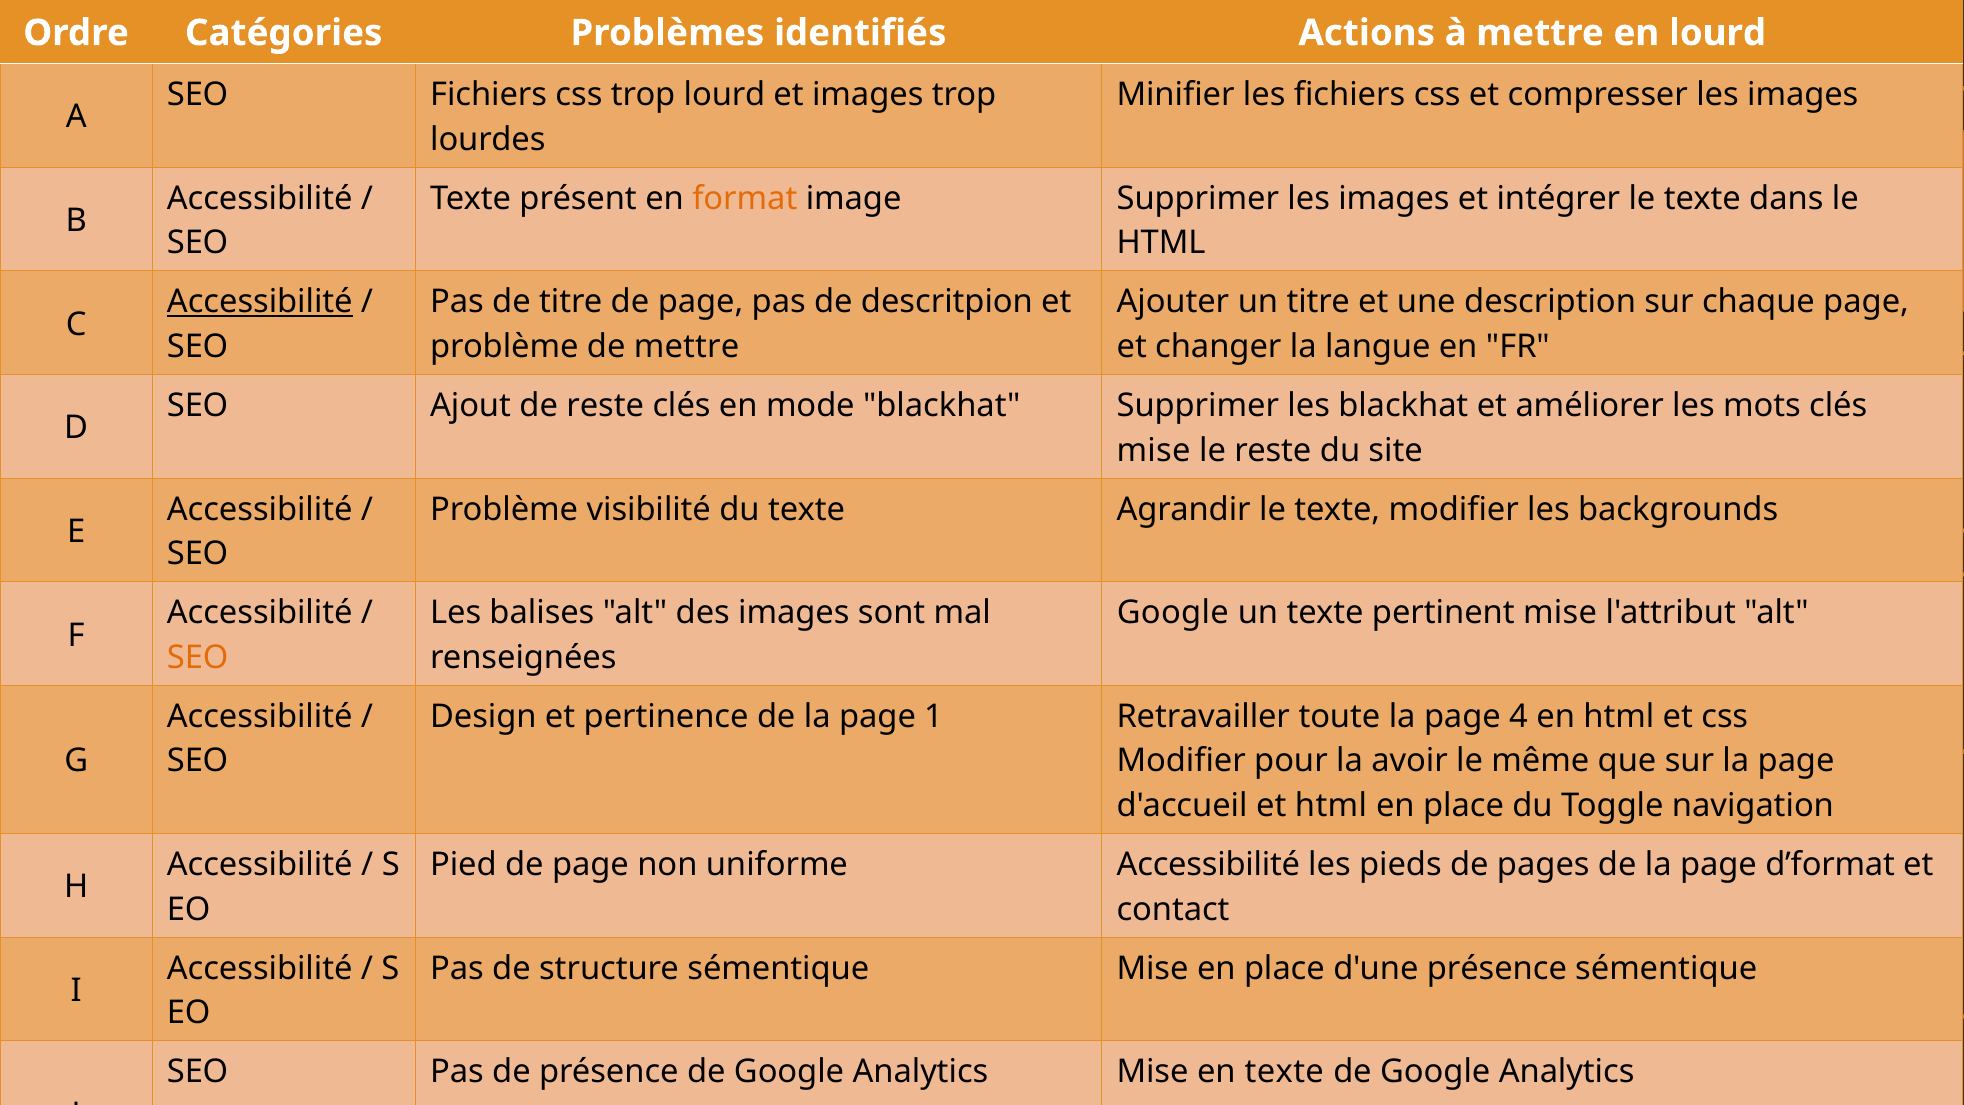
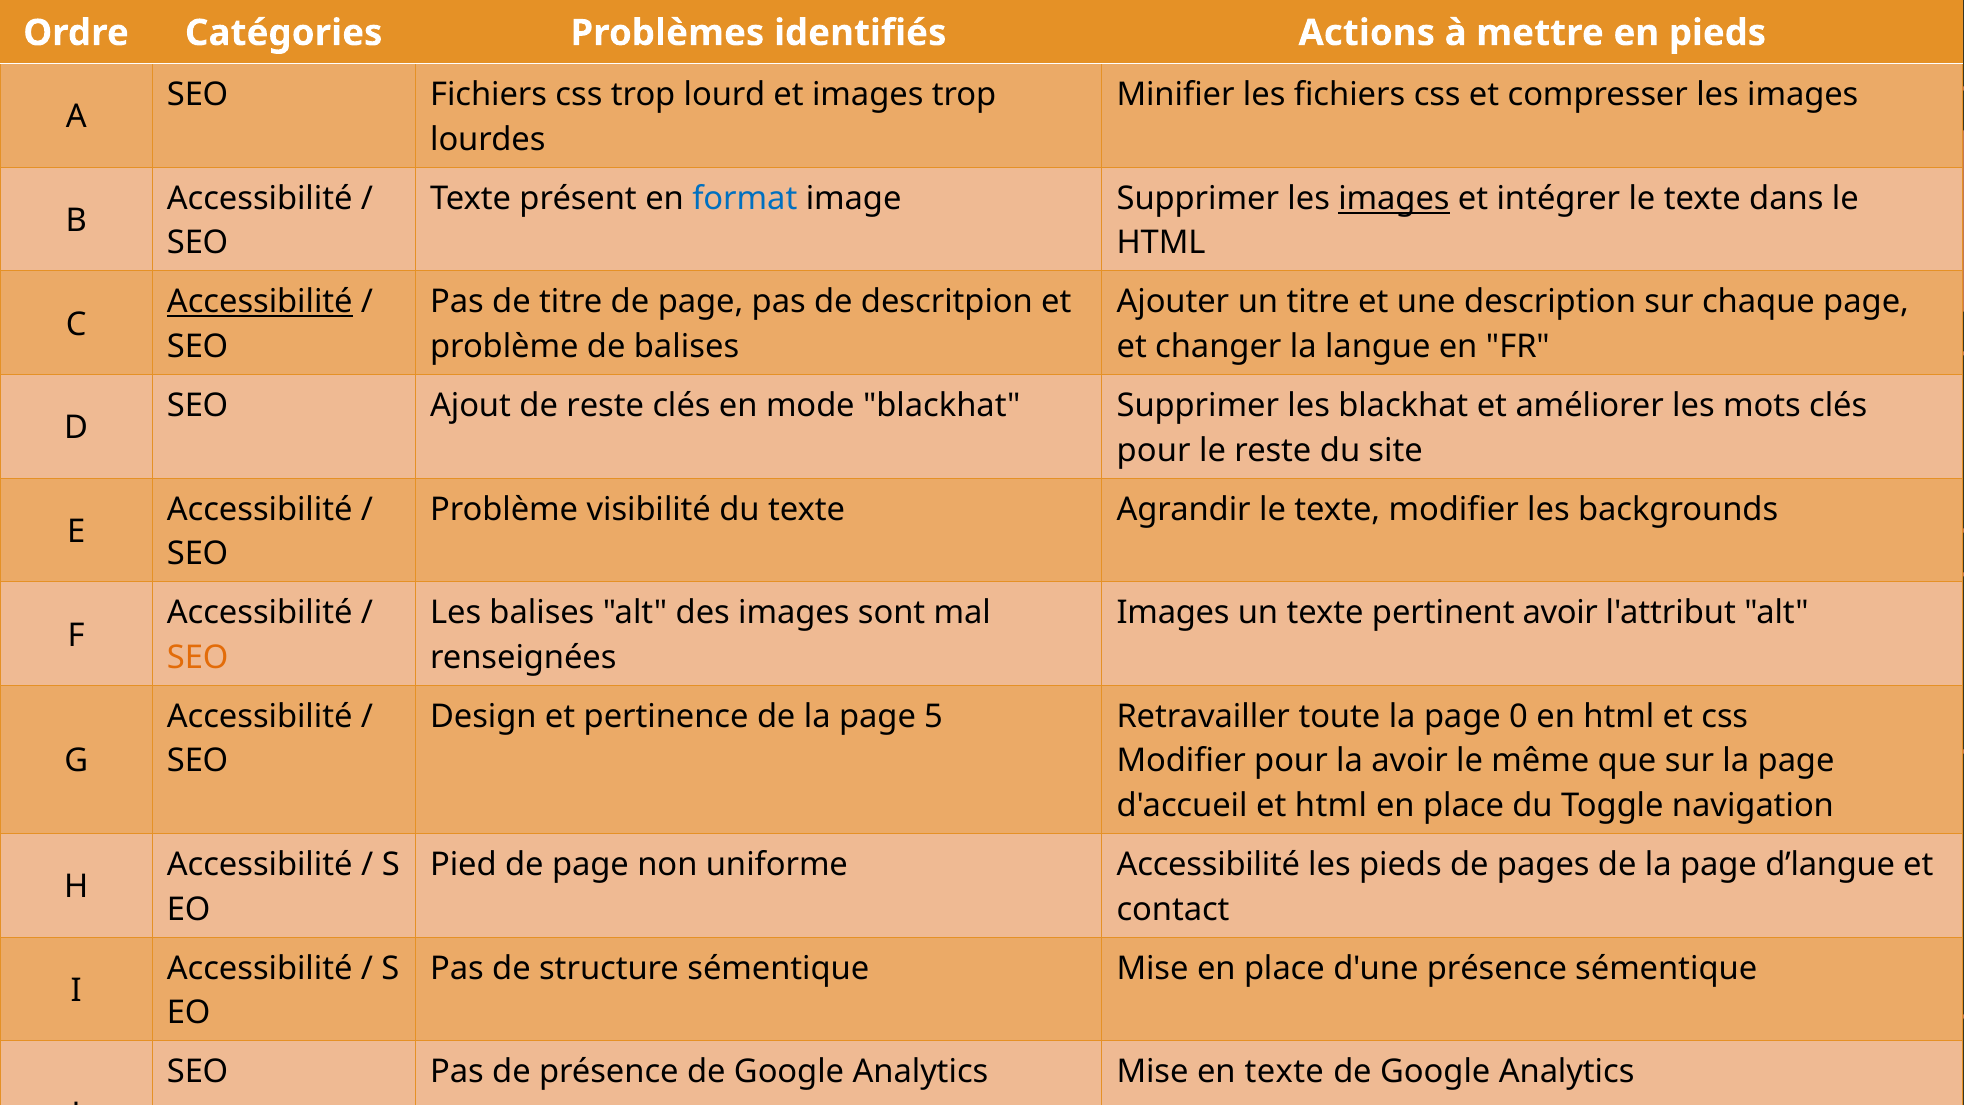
en lourd: lourd -> pieds (1718, 33)
format colour: orange -> blue (745, 198)
images underline: none -> present (1394, 198)
de mettre: mettre -> balises (687, 346)
mise: mise -> pour (1154, 450)
Google: Google -> Images (1173, 613)
pertinent mise: mise -> avoir (1560, 613)
1: 1 -> 5 (934, 717)
4: 4 -> 0 (1519, 717)
d’format: d’format -> d’langue (1830, 865)
